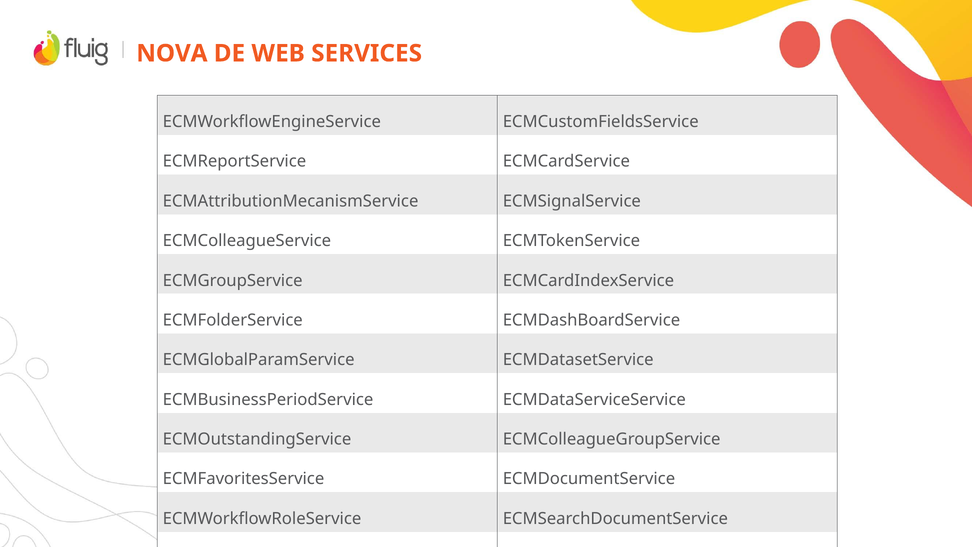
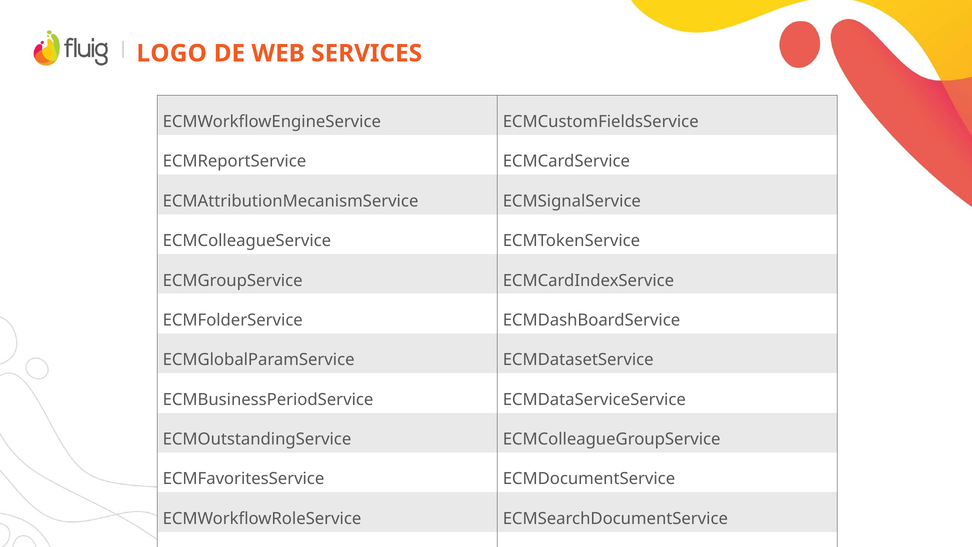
NOVA: NOVA -> LOGO (172, 53)
